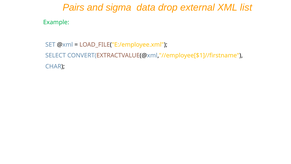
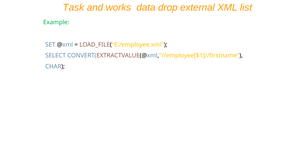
Pairs: Pairs -> Task (73, 8)
sigma: sigma -> works (118, 8)
